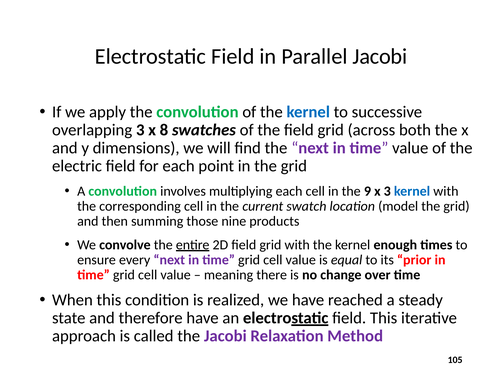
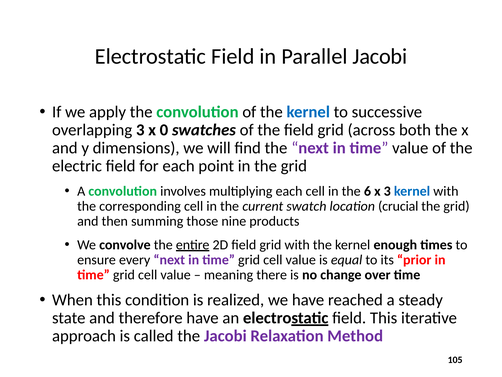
8: 8 -> 0 (164, 130)
9: 9 -> 6 (368, 191)
model: model -> crucial (398, 206)
